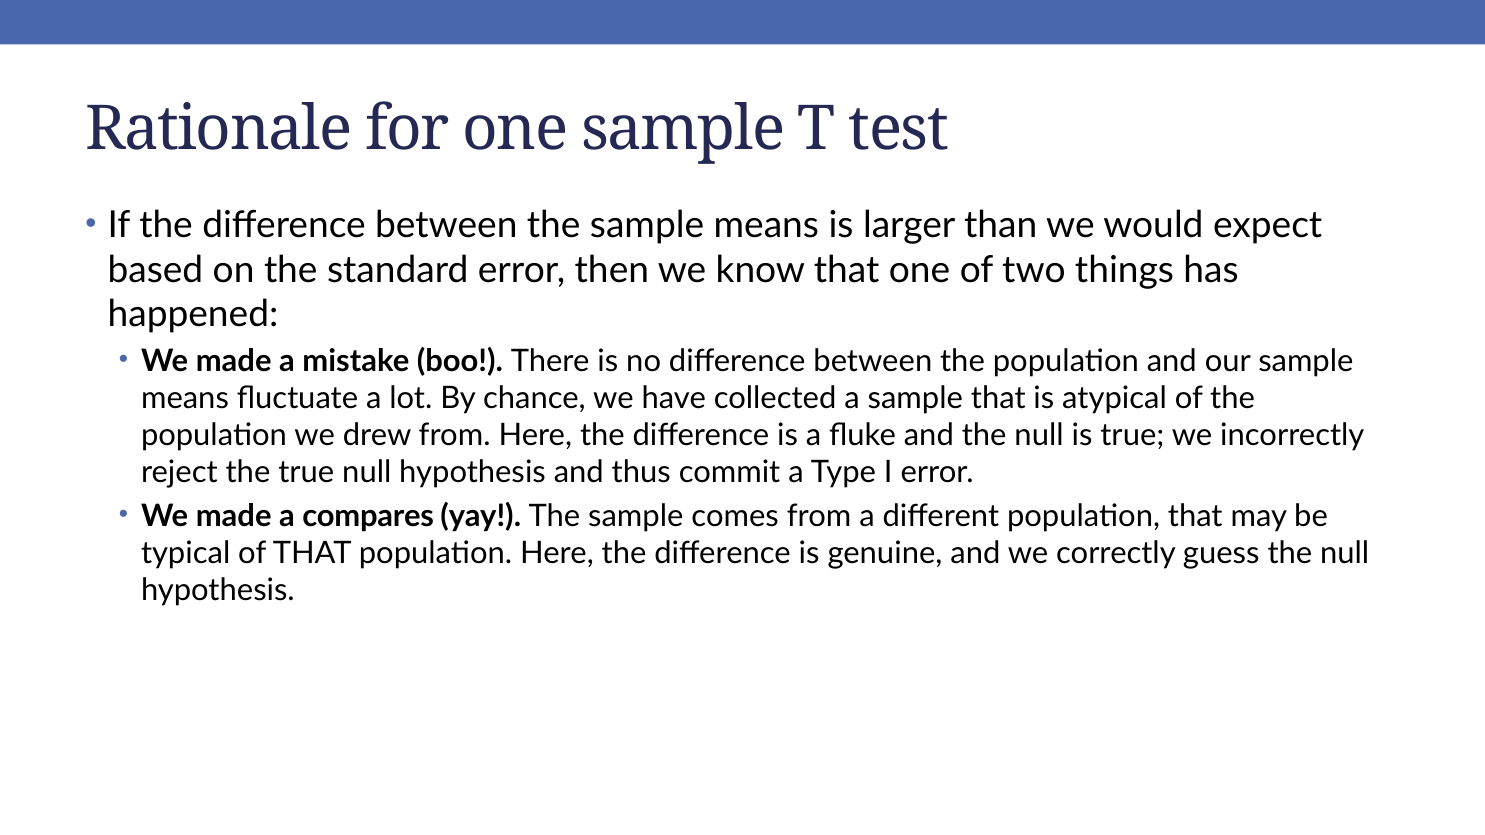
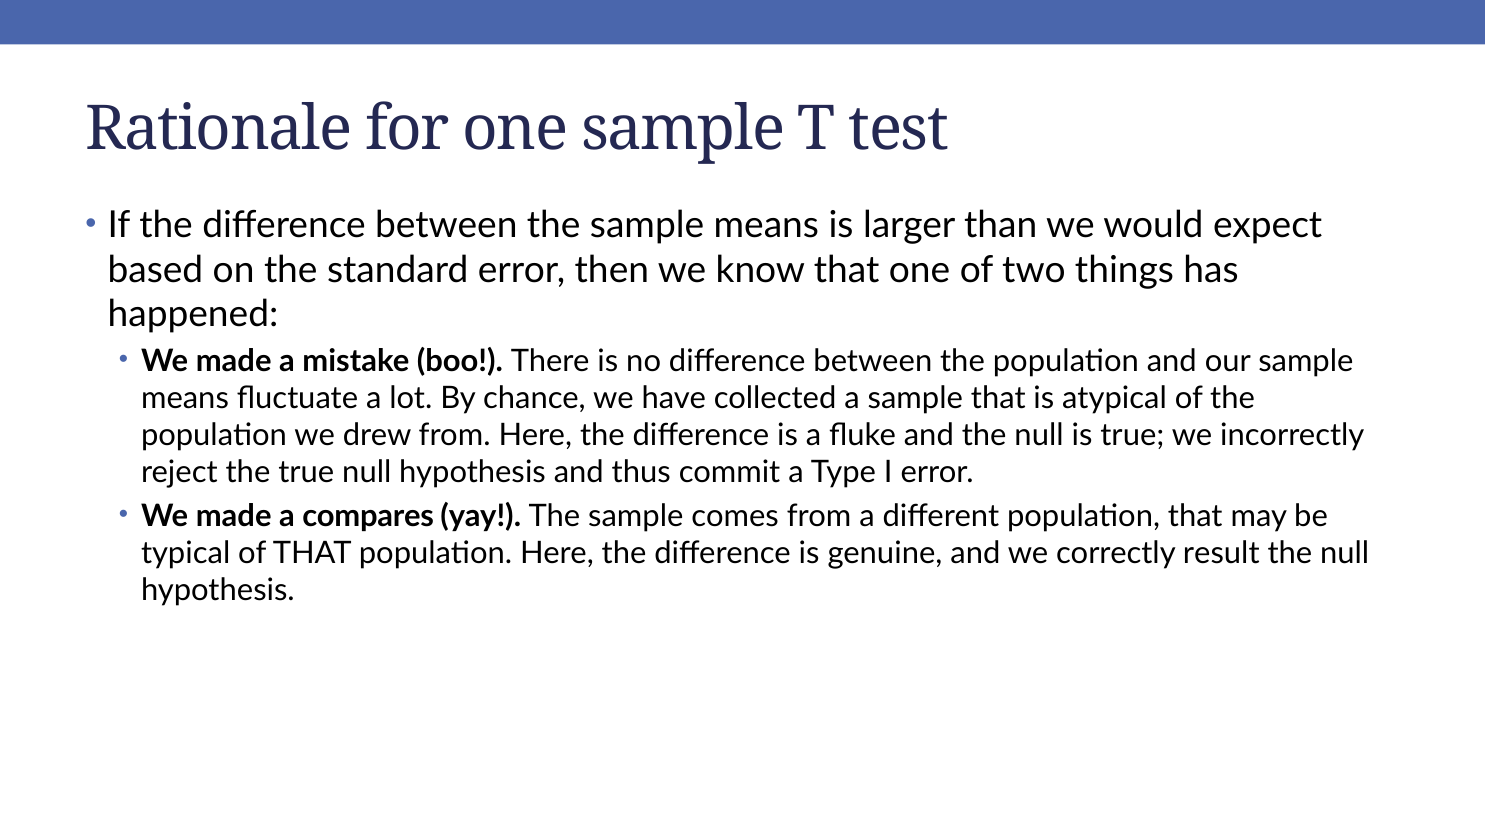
guess: guess -> result (1221, 553)
